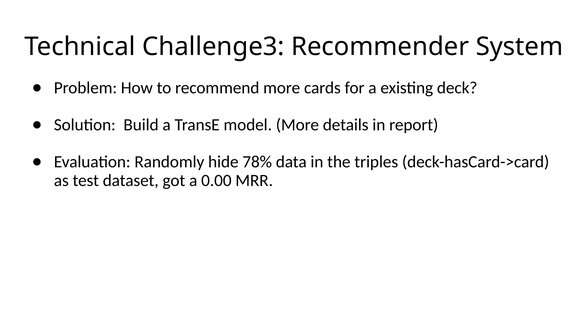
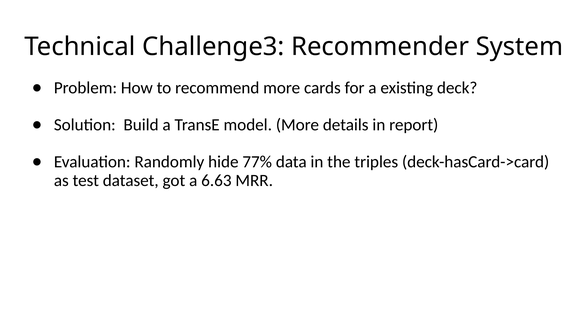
78%: 78% -> 77% (257, 162)
0.00: 0.00 -> 6.63 (216, 180)
